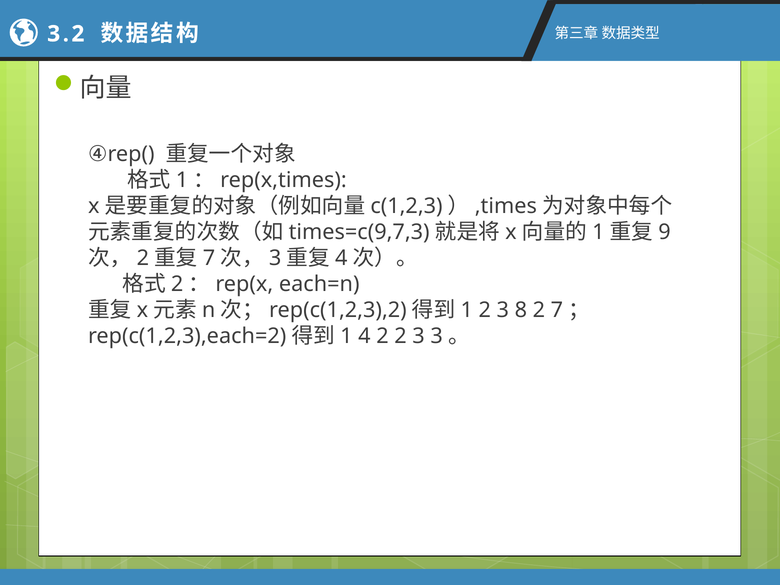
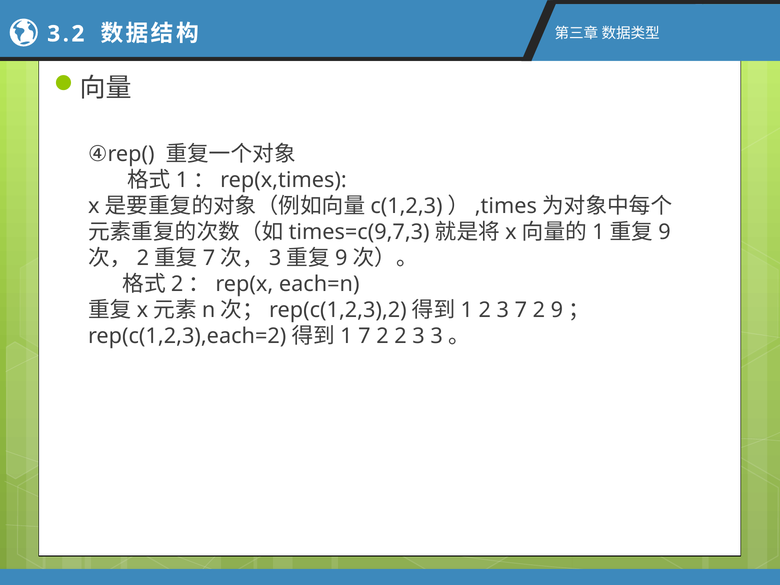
4: 4 -> 9 (341, 258)
3 8: 8 -> 7 (521, 310)
2 7: 7 -> 9 (557, 310)
1 4: 4 -> 7 (364, 336)
